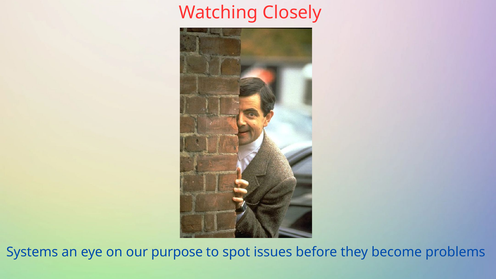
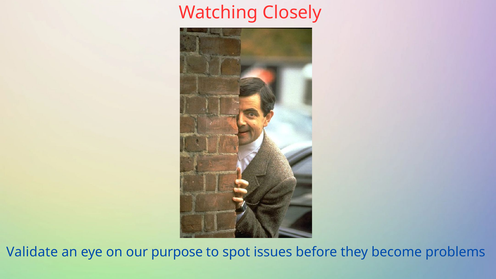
Systems: Systems -> Validate (32, 252)
